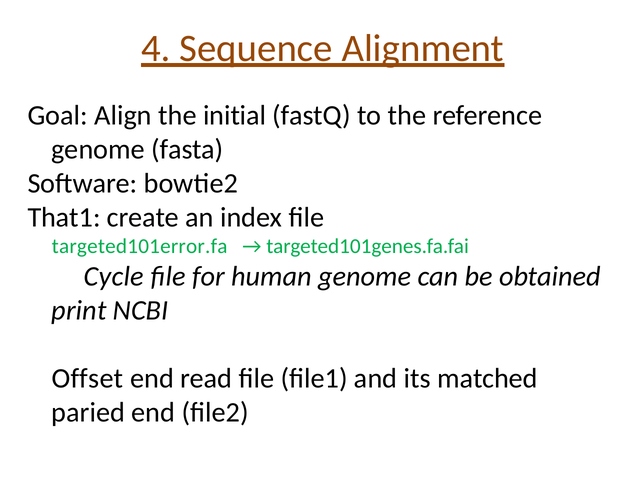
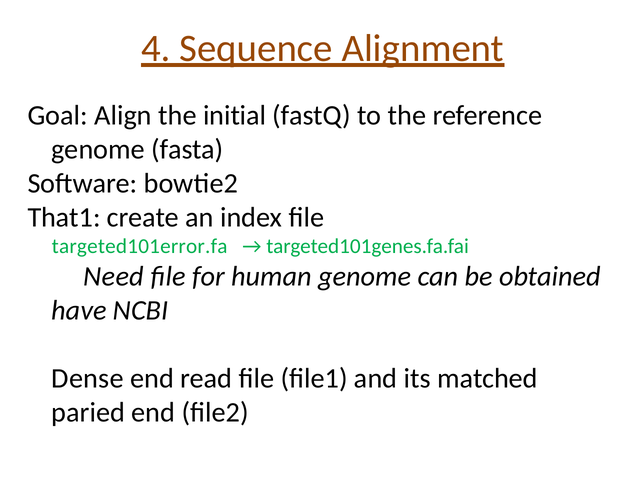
Cycle: Cycle -> Need (114, 277)
print: print -> have (79, 310)
Offset: Offset -> Dense (88, 378)
